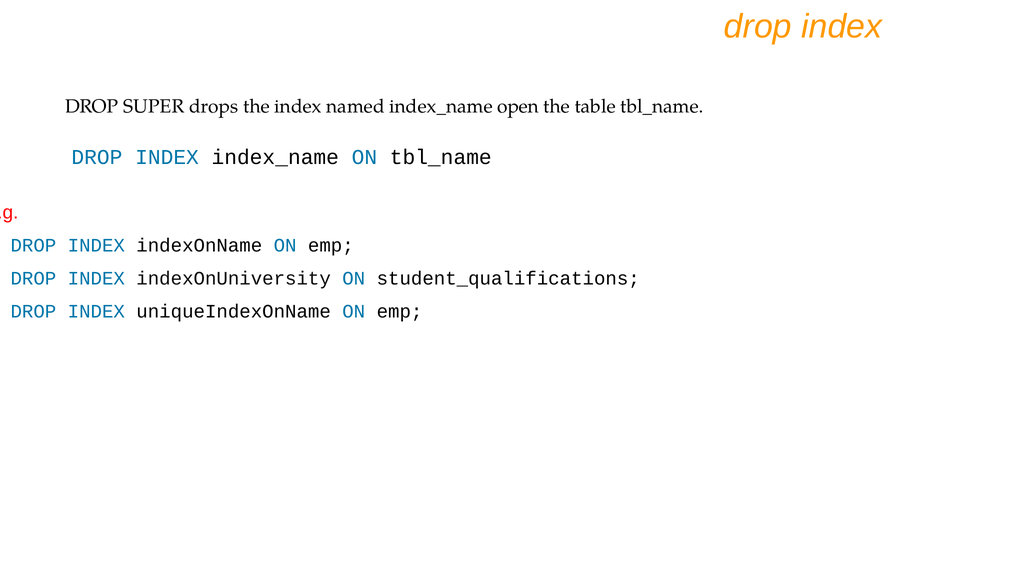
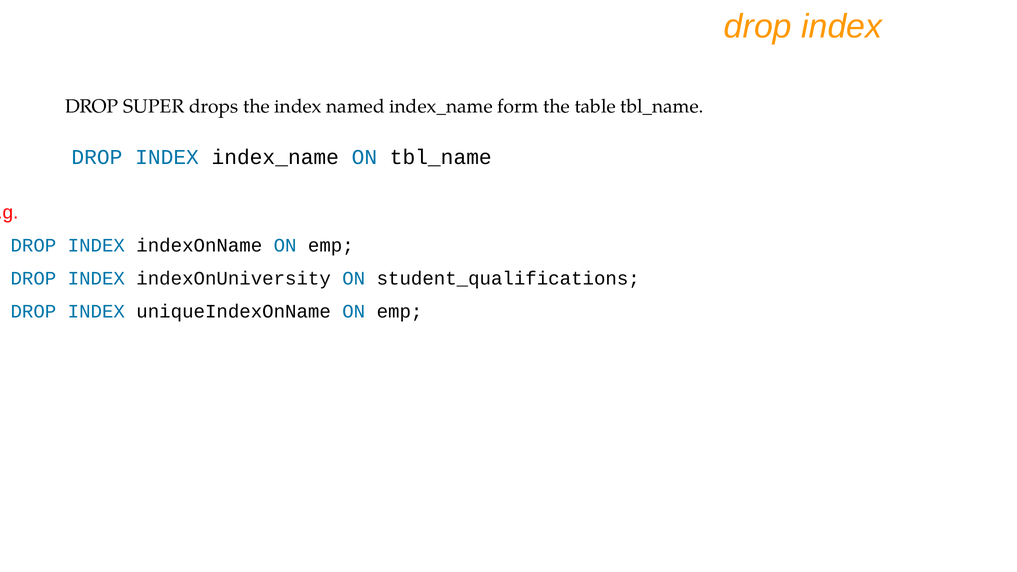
open: open -> form (518, 107)
